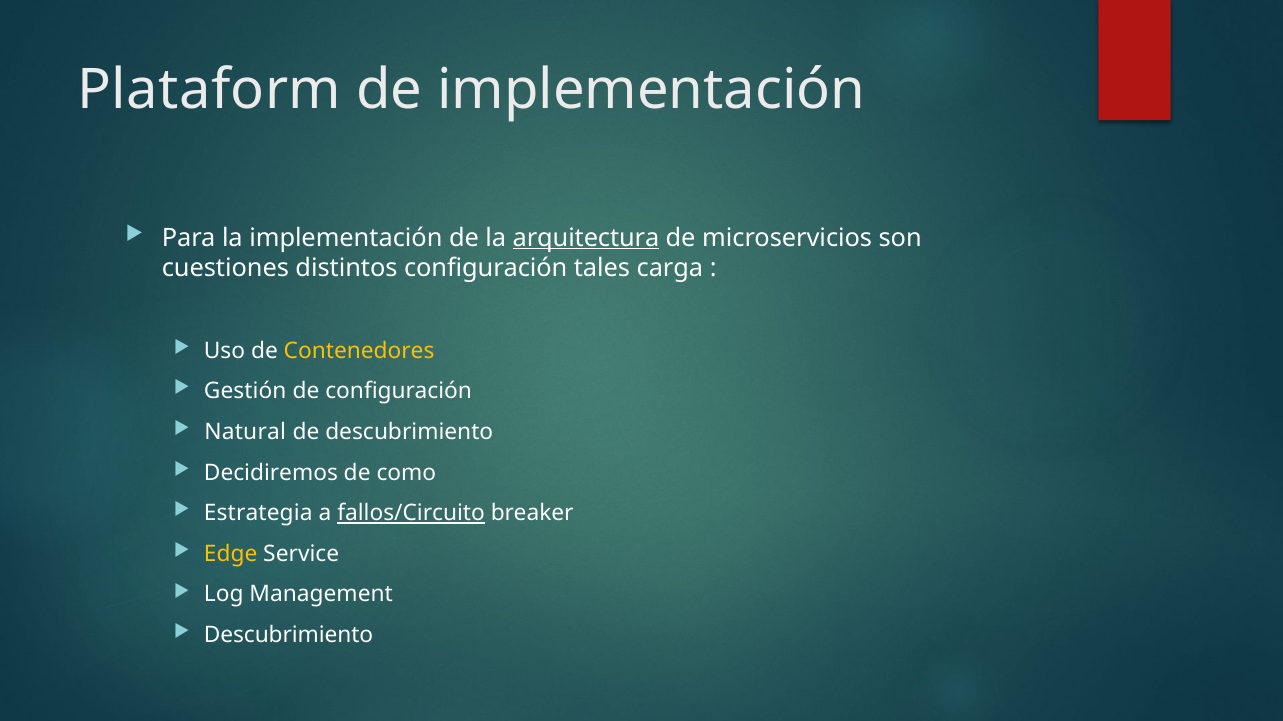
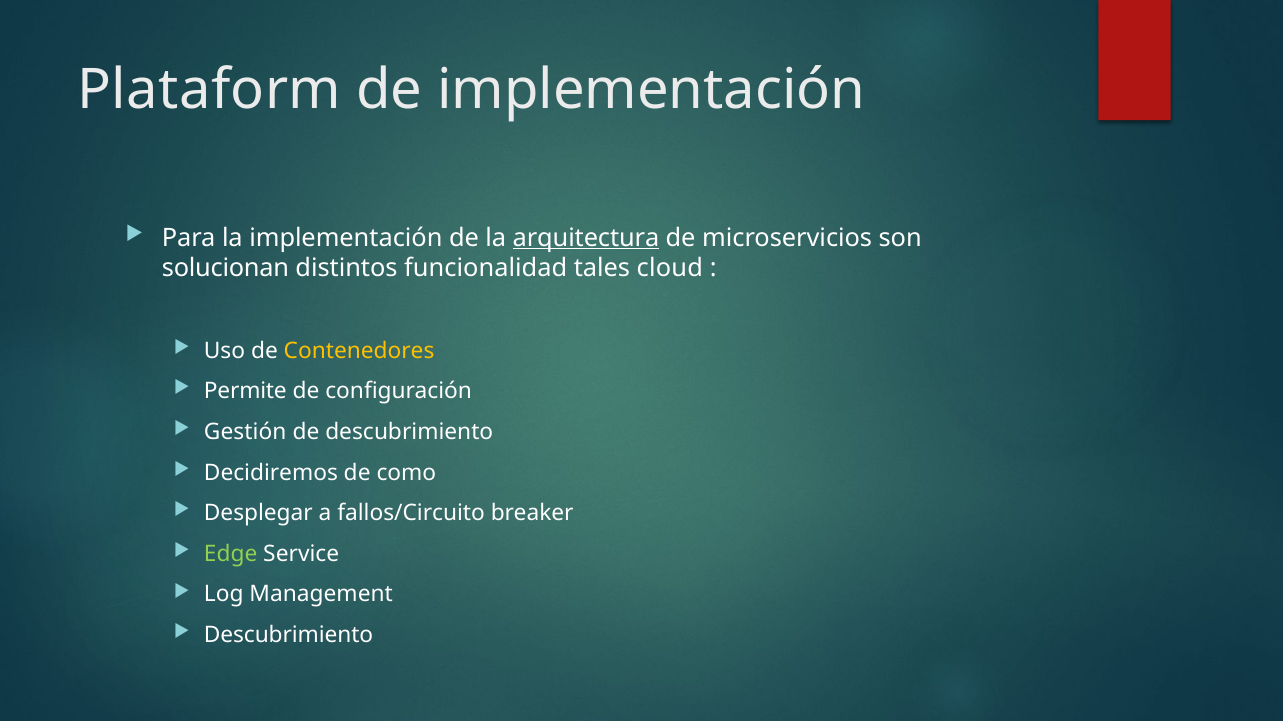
cuestiones: cuestiones -> solucionan (225, 268)
distintos configuración: configuración -> funcionalidad (486, 268)
carga: carga -> cloud (670, 268)
Gestión: Gestión -> Permite (245, 392)
Natural: Natural -> Gestión (245, 432)
Estrategia: Estrategia -> Desplegar (258, 514)
fallos/Circuito underline: present -> none (411, 514)
Edge colour: yellow -> light green (231, 554)
